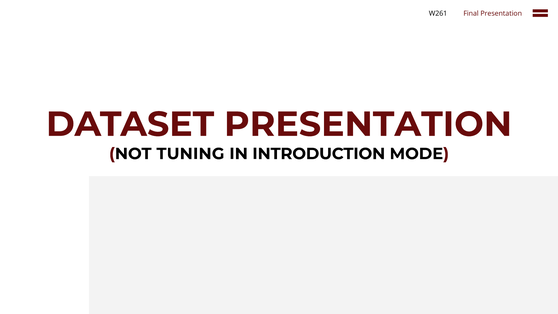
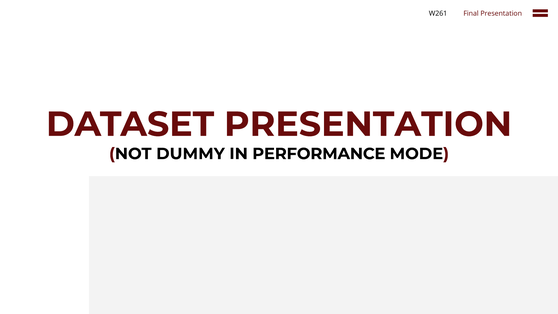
TUNING: TUNING -> DUMMY (190, 154)
INTRODUCTION: INTRODUCTION -> PERFORMANCE (319, 154)
